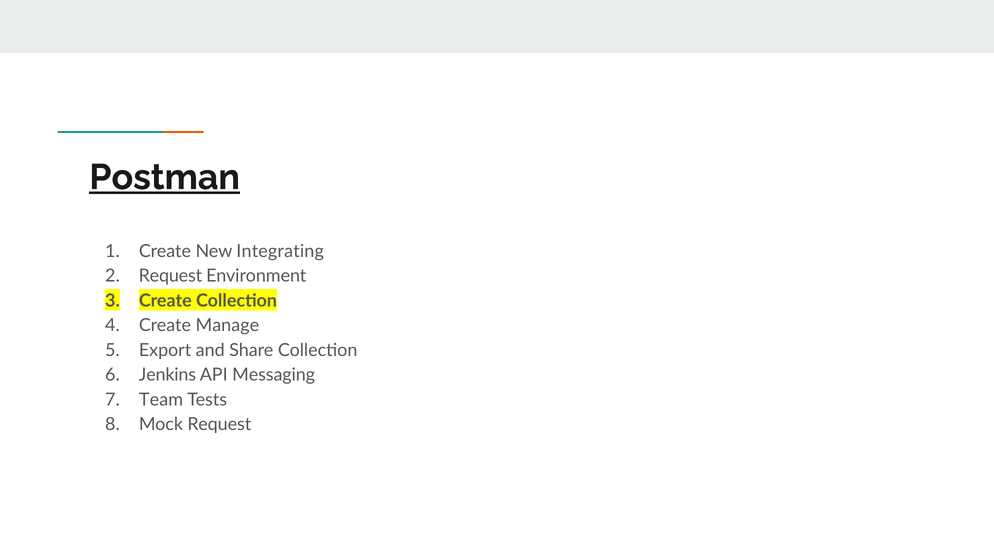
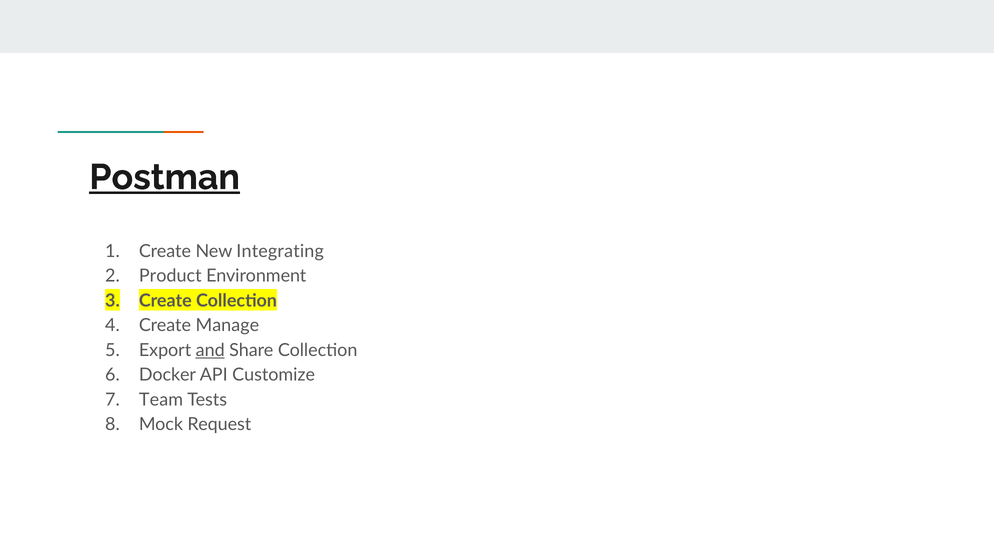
Request: Request -> Product (170, 276)
and underline: none -> present (210, 350)
Jenkins: Jenkins -> Docker (167, 375)
Messaging: Messaging -> Customize (274, 375)
